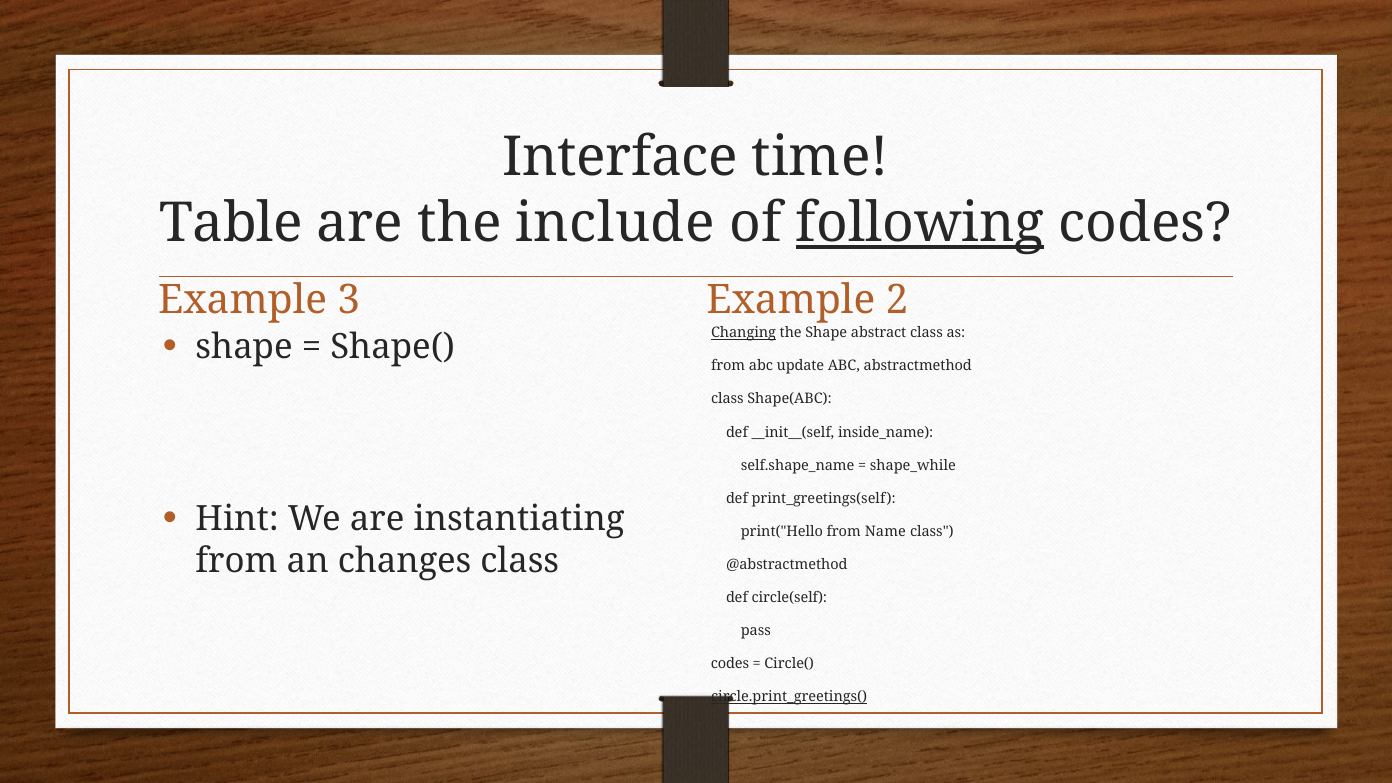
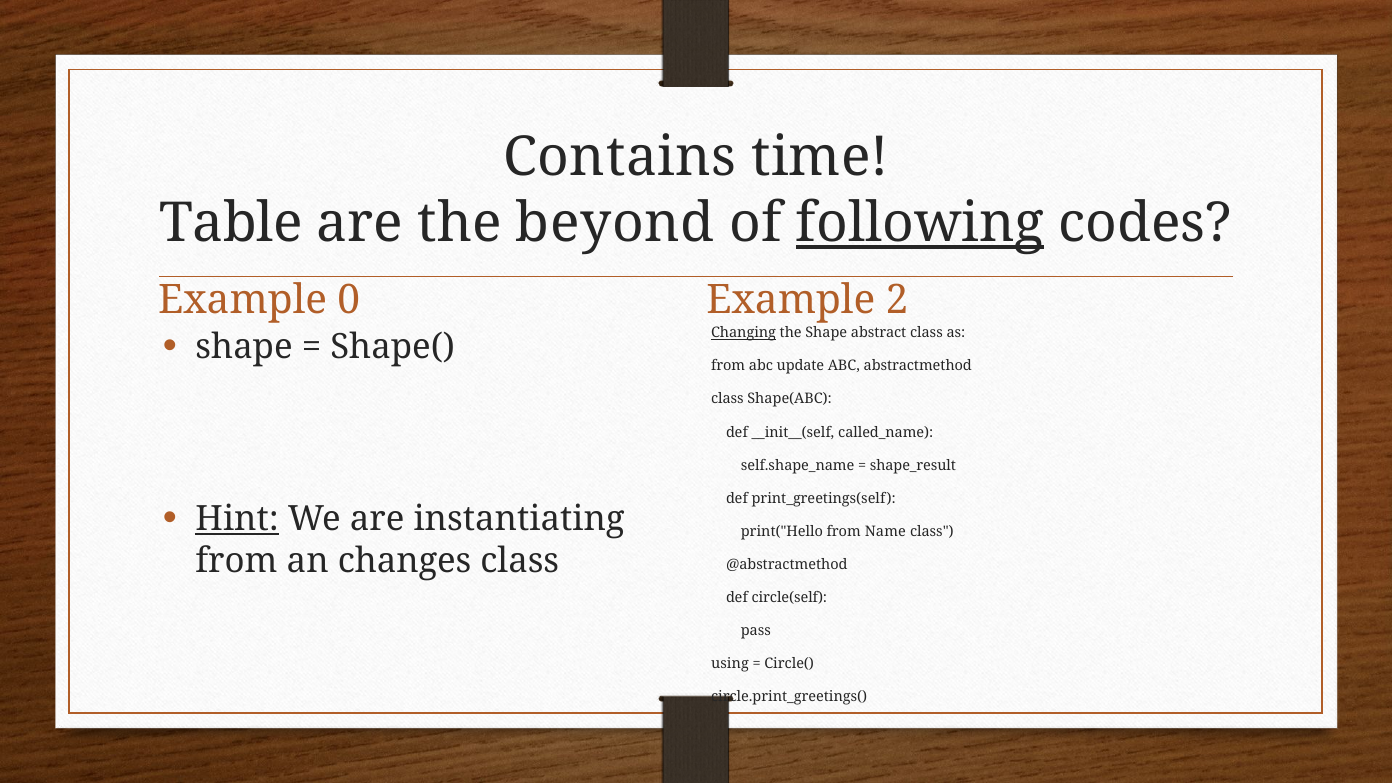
Interface: Interface -> Contains (620, 157)
include: include -> beyond (615, 223)
3: 3 -> 0 (349, 300)
inside_name: inside_name -> called_name (886, 432)
shape_while: shape_while -> shape_result (913, 465)
Hint underline: none -> present (237, 519)
codes: codes -> using (730, 664)
circle.print_greetings( underline: present -> none (789, 697)
